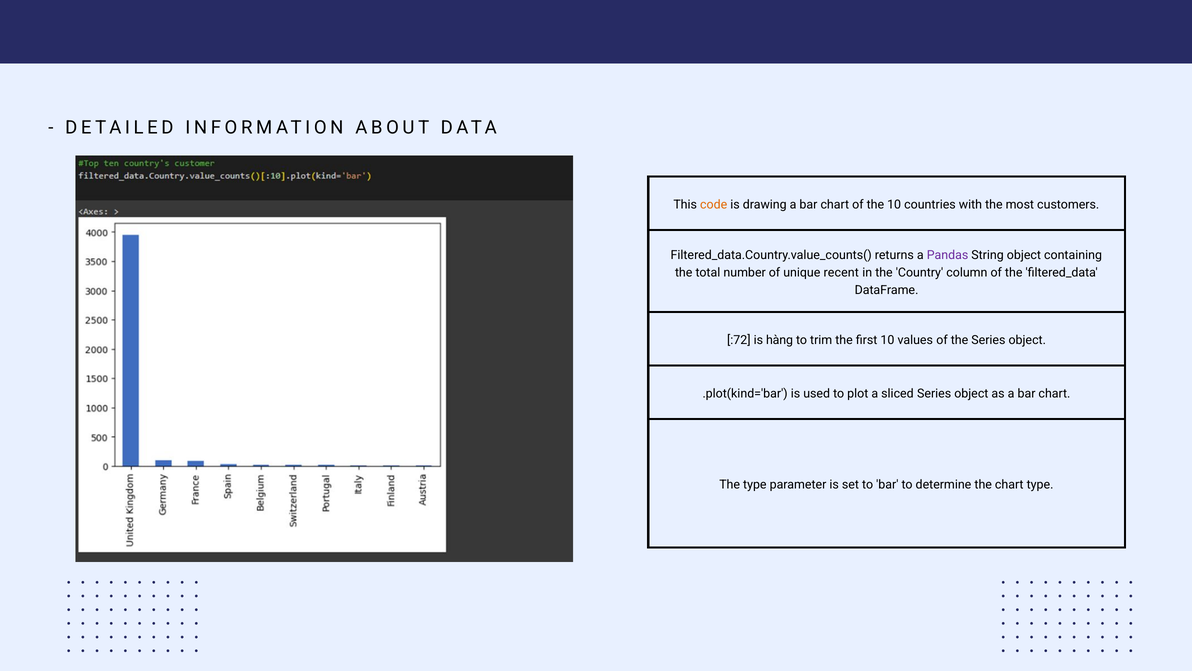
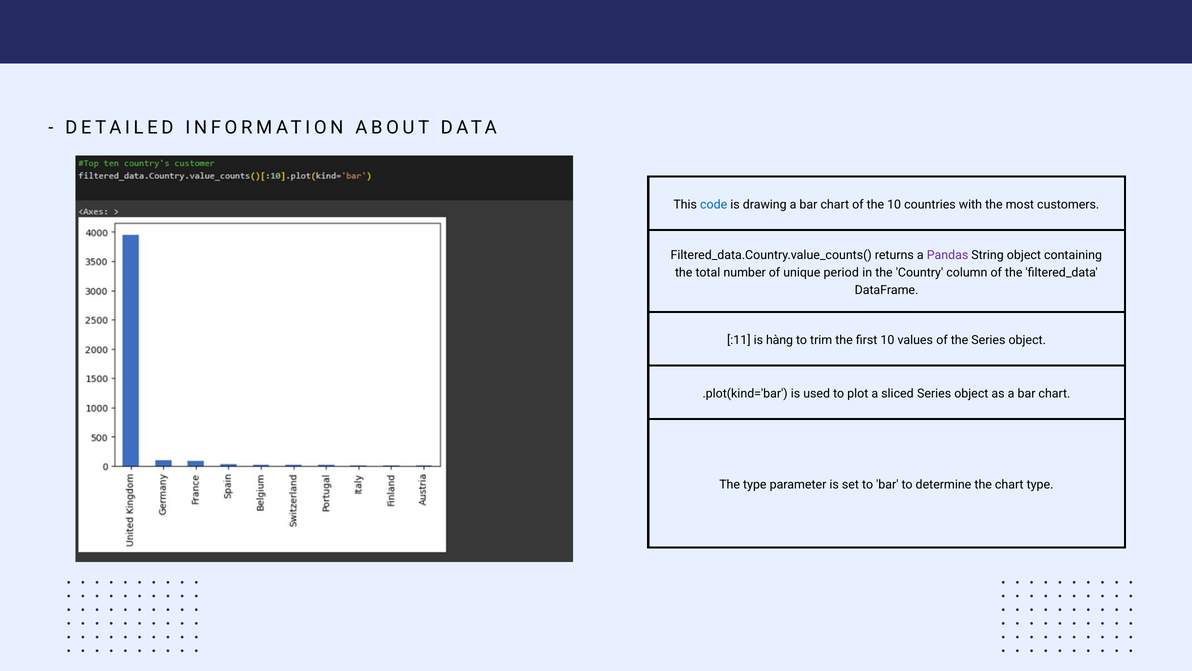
code colour: orange -> blue (714, 205)
recent: recent -> period (841, 272)
:72: :72 -> :11 (739, 340)
